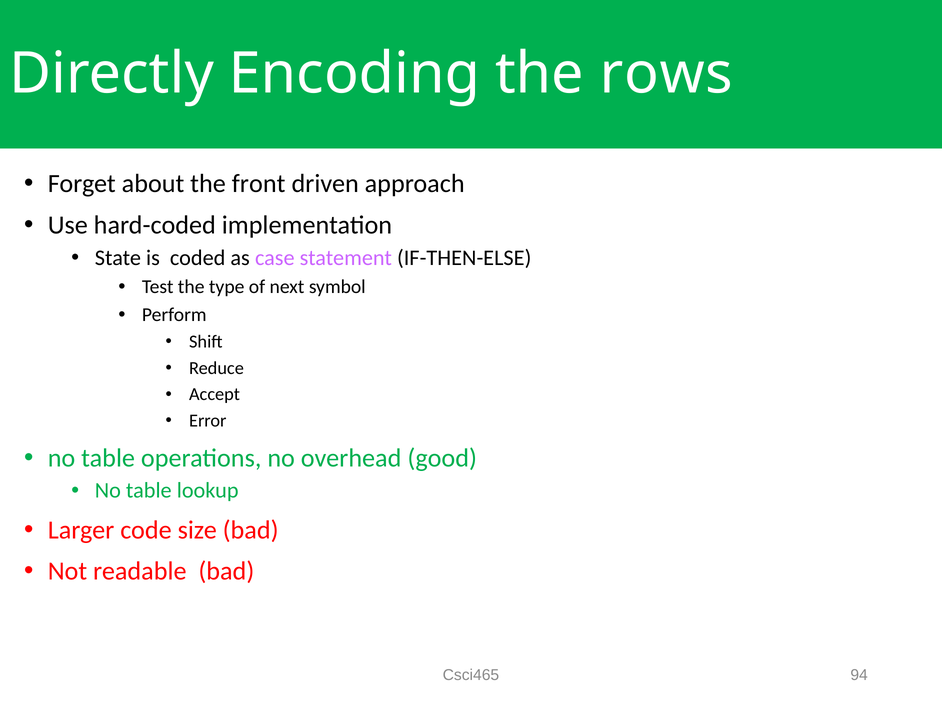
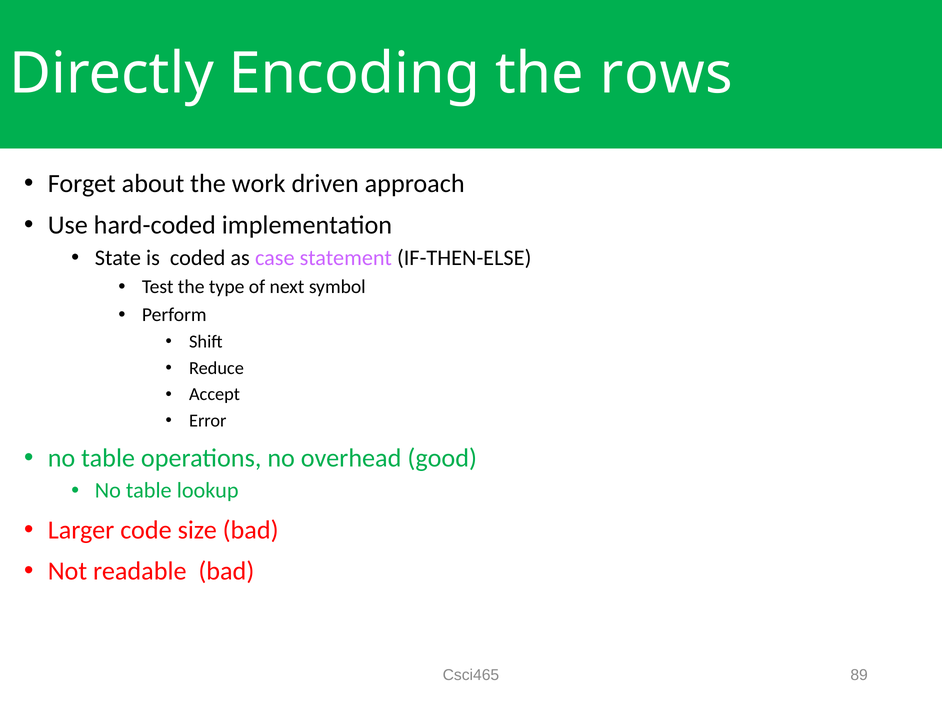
front: front -> work (259, 184)
94: 94 -> 89 (859, 675)
